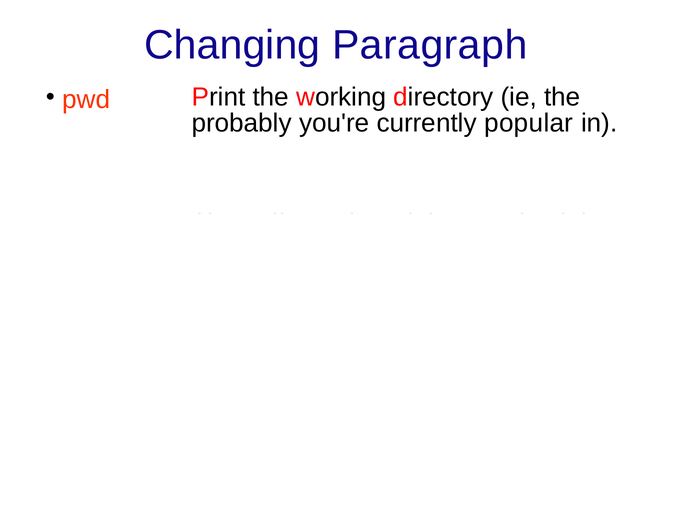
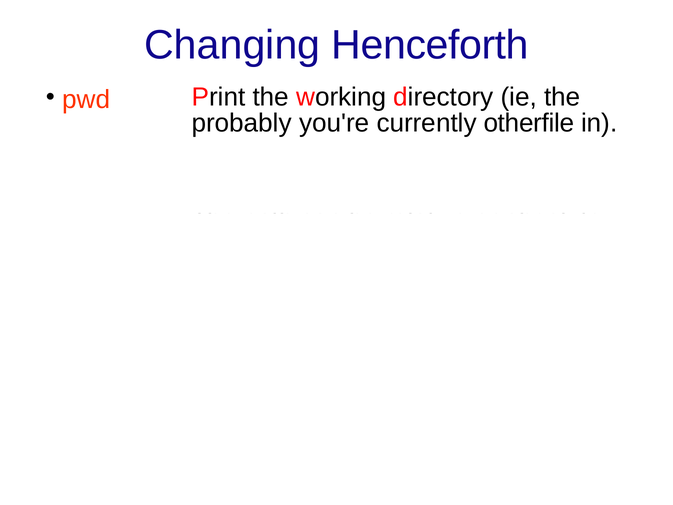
Paragraph: Paragraph -> Henceforth (430, 45)
popular: popular -> otherfile (529, 123)
